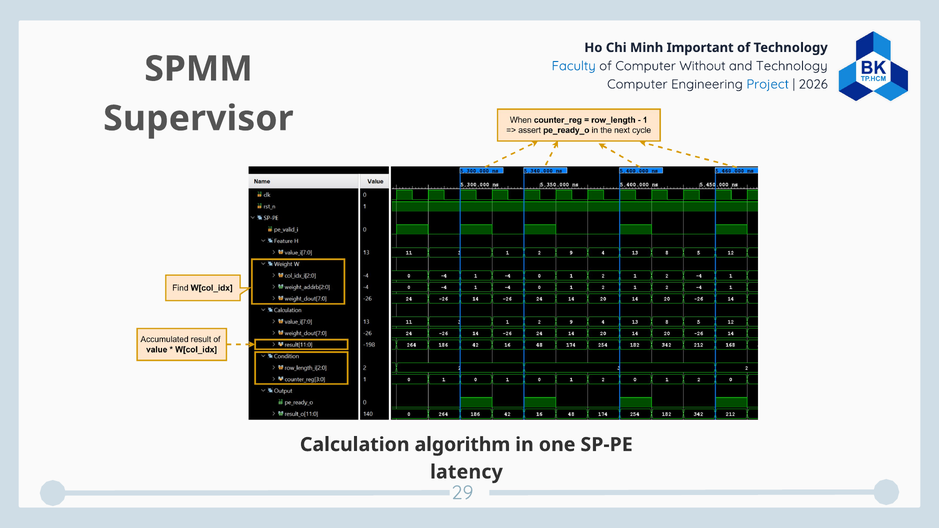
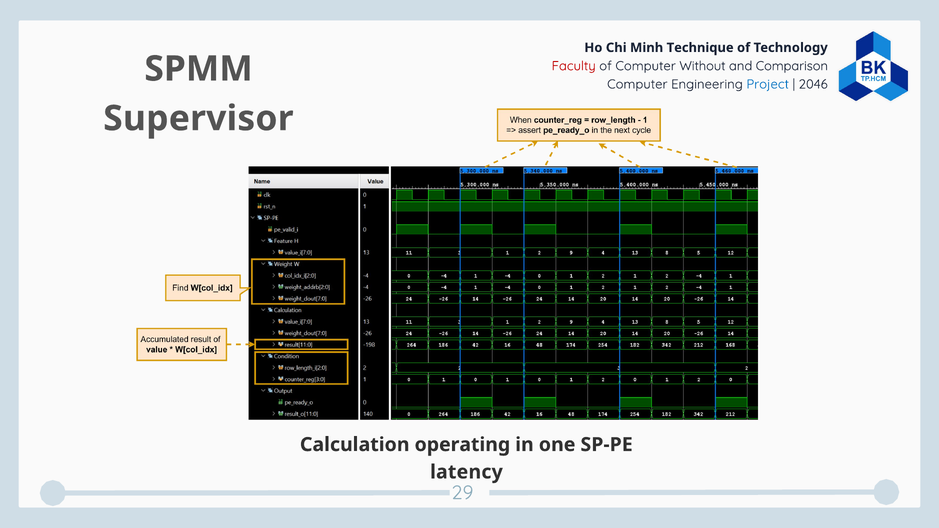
Important: Important -> Technique (700, 48)
Faculty colour: blue -> red (574, 66)
and Technology: Technology -> Comparison (792, 66)
2026: 2026 -> 2046 (813, 84)
algorithm: algorithm -> operating (462, 445)
